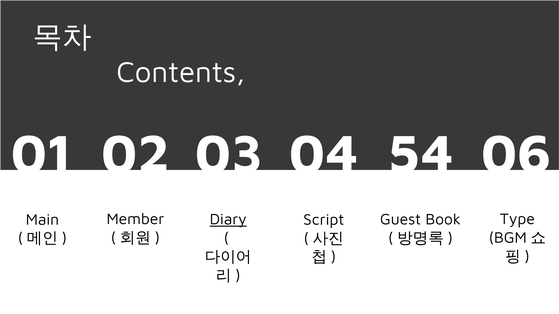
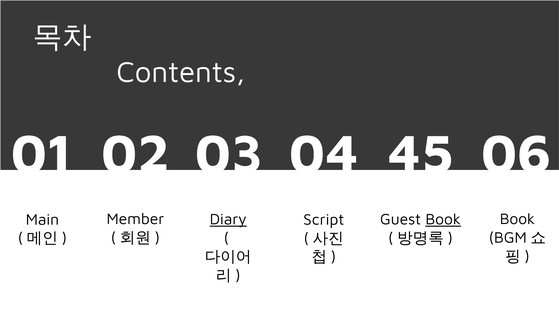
54: 54 -> 45 (420, 155)
Type: Type -> Book (517, 219)
Book underline: none -> present (443, 220)
